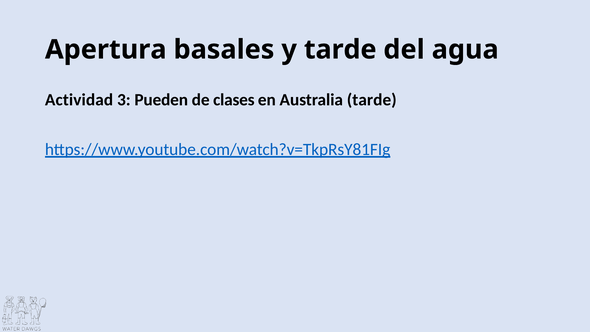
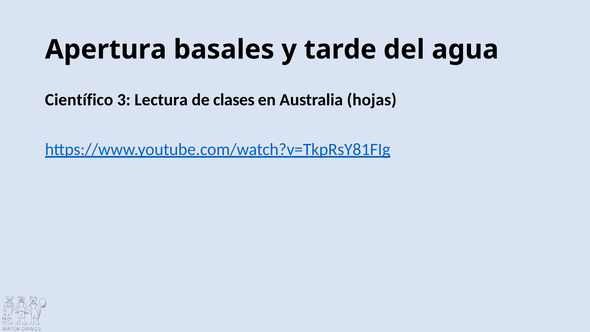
Actividad: Actividad -> Científico (79, 100)
Pueden: Pueden -> Lectura (161, 100)
Australia tarde: tarde -> hojas (372, 100)
